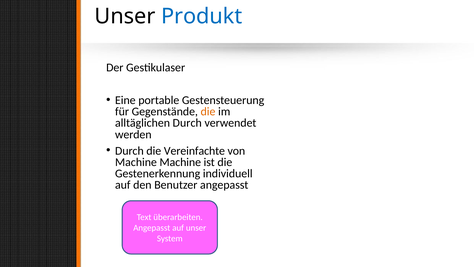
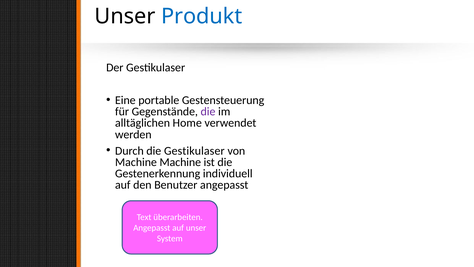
die colour: orange -> purple (208, 111)
alltäglichen Durch: Durch -> Home (187, 123)
die Vereinfachte: Vereinfachte -> Gestikulaser (194, 151)
